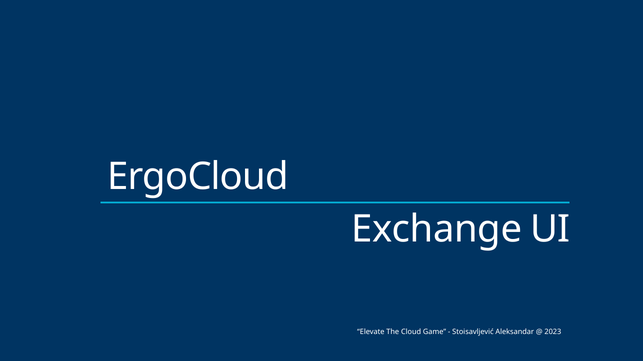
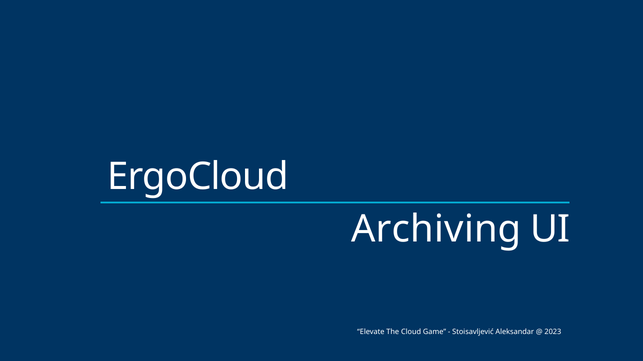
Exchange: Exchange -> Archiving (436, 230)
